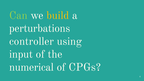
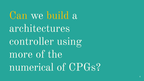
Can colour: light green -> yellow (18, 15)
perturbations: perturbations -> architectures (40, 28)
input: input -> more (21, 54)
